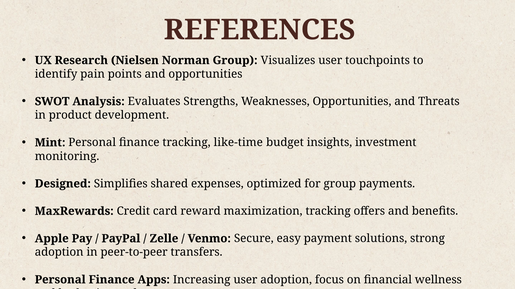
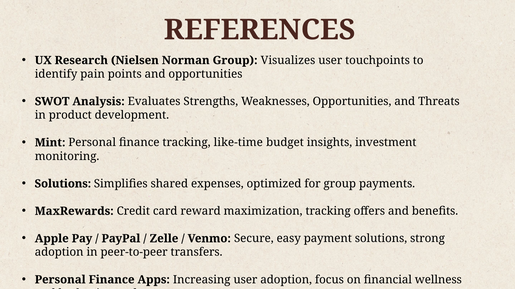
Designed: Designed -> Solutions (63, 184)
